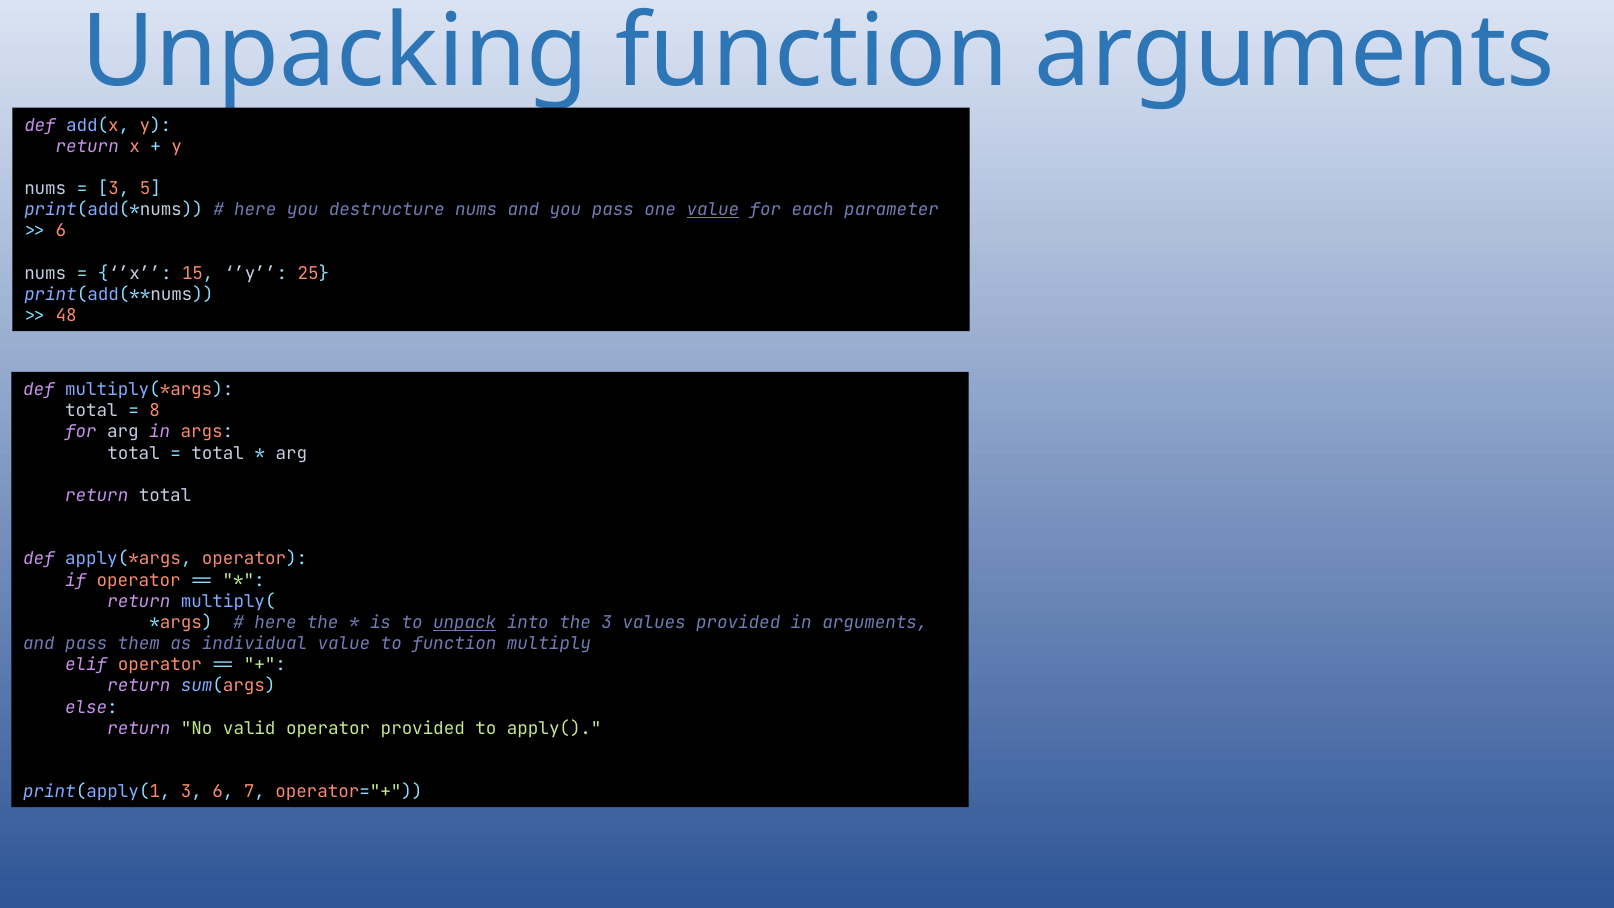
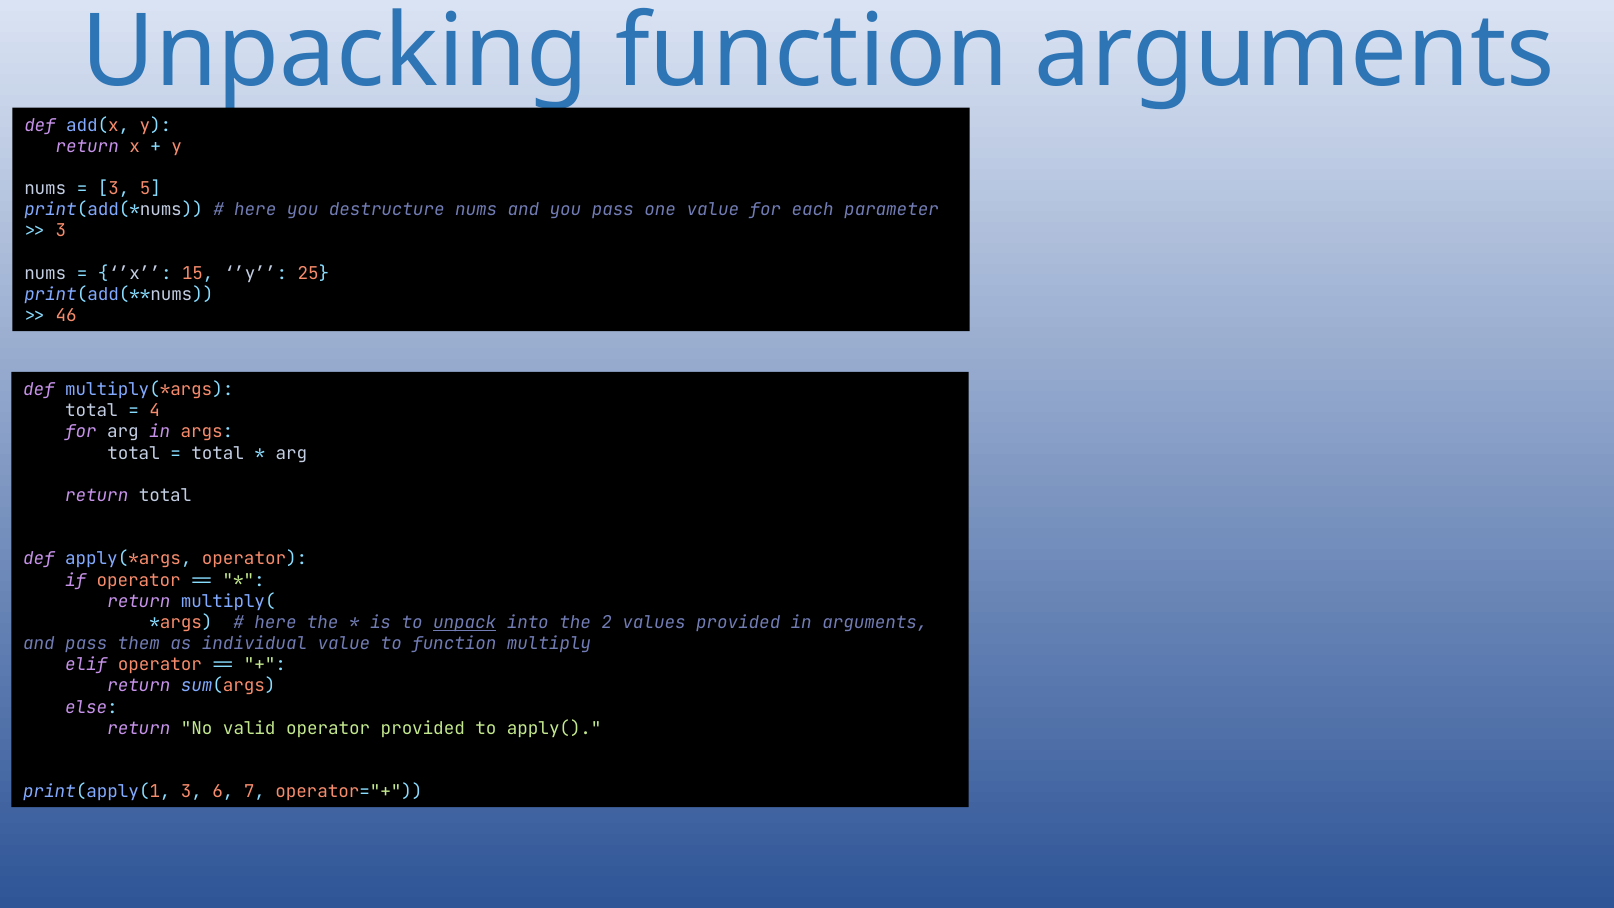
value underline: present -> none (713, 210)
6: 6 -> 3 (61, 231)
48: 48 -> 46 (66, 316)
8: 8 -> 4 (155, 411)
the 3: 3 -> 2 (607, 622)
